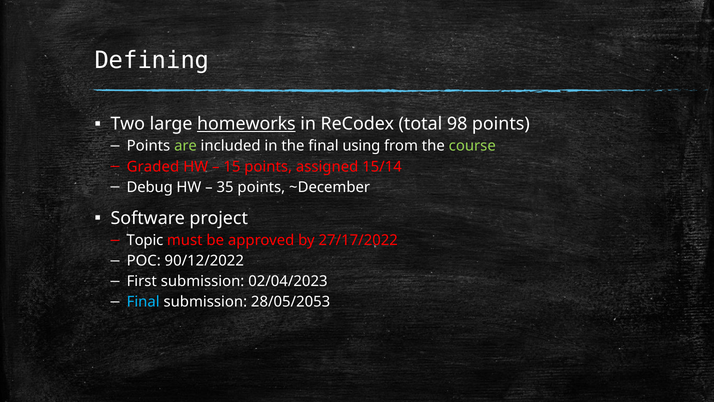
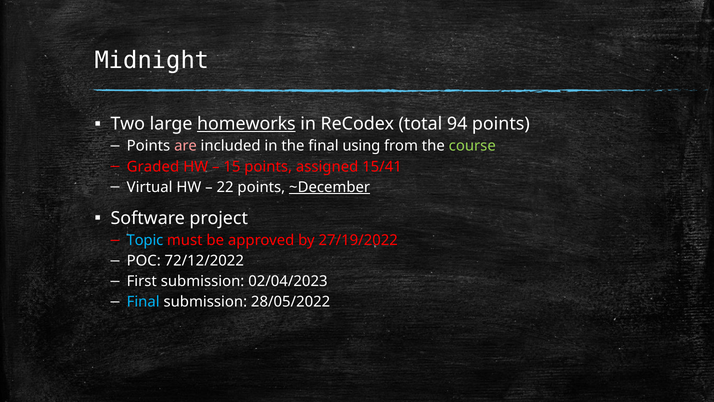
Defining: Defining -> Midnight (152, 60)
98: 98 -> 94 (457, 124)
are colour: light green -> pink (186, 146)
15/14: 15/14 -> 15/41 (382, 167)
Debug: Debug -> Virtual (150, 187)
35: 35 -> 22 (225, 187)
~December underline: none -> present (330, 187)
Topic colour: white -> light blue (145, 240)
27/17/2022: 27/17/2022 -> 27/19/2022 (358, 240)
90/12/2022: 90/12/2022 -> 72/12/2022 (204, 261)
28/05/2053: 28/05/2053 -> 28/05/2022 (291, 302)
